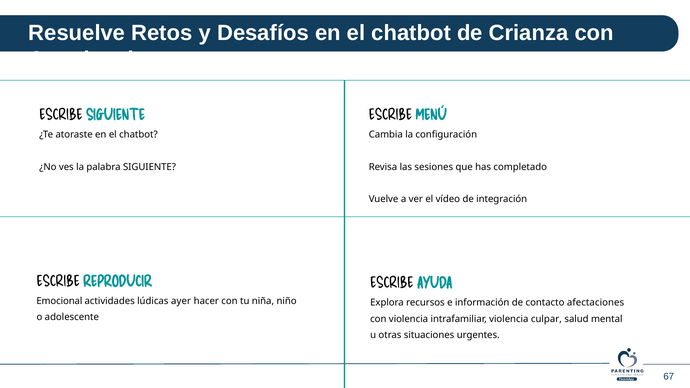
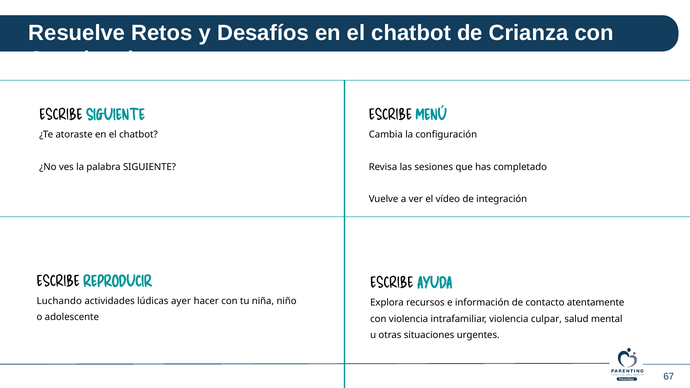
Emocional: Emocional -> Luchando (59, 301)
afectaciones: afectaciones -> atentamente (596, 303)
